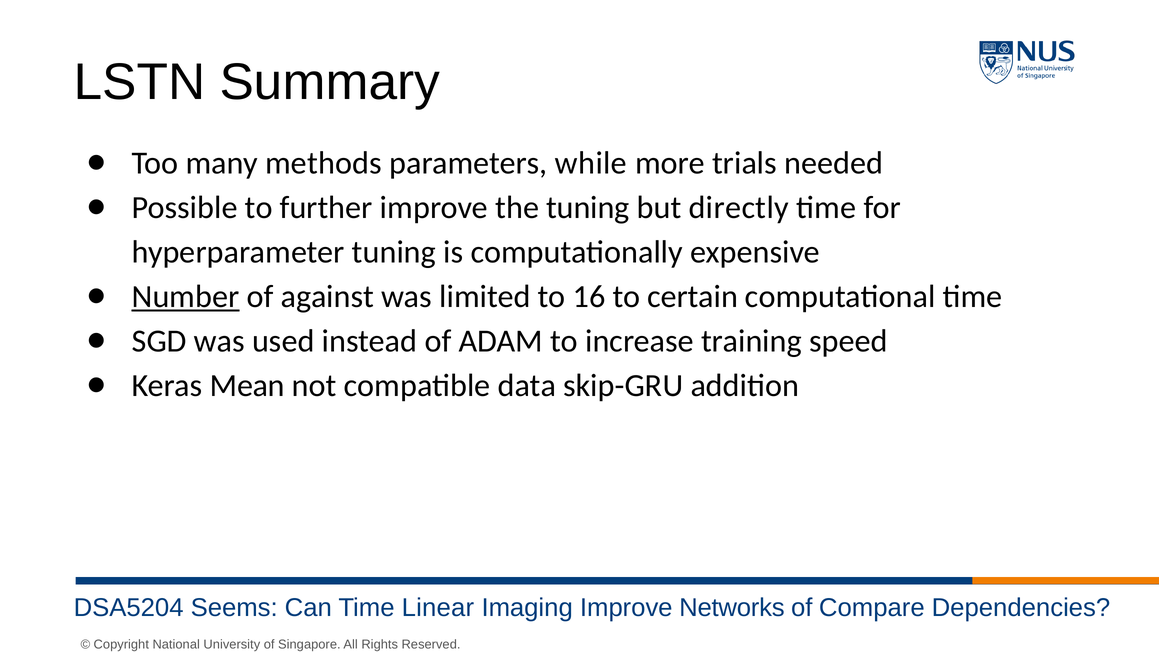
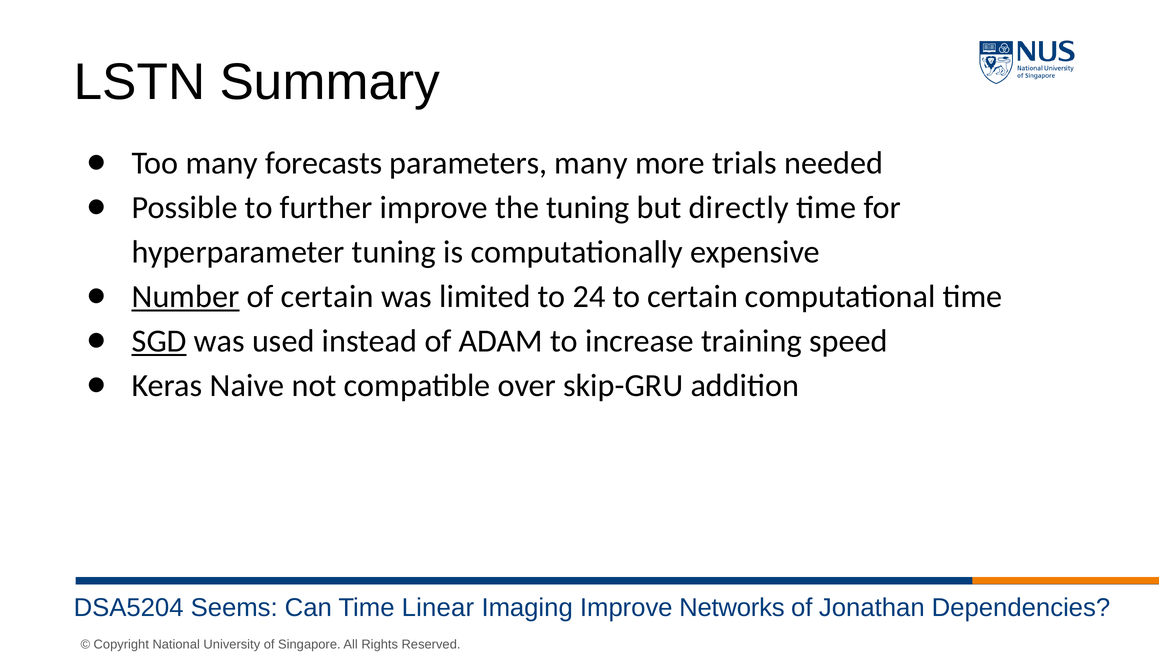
methods: methods -> forecasts (324, 163)
parameters while: while -> many (591, 163)
of against: against -> certain (327, 297)
16: 16 -> 24 (589, 297)
SGD underline: none -> present (159, 341)
Mean: Mean -> Naive (247, 385)
data: data -> over (527, 385)
Compare: Compare -> Jonathan (872, 608)
